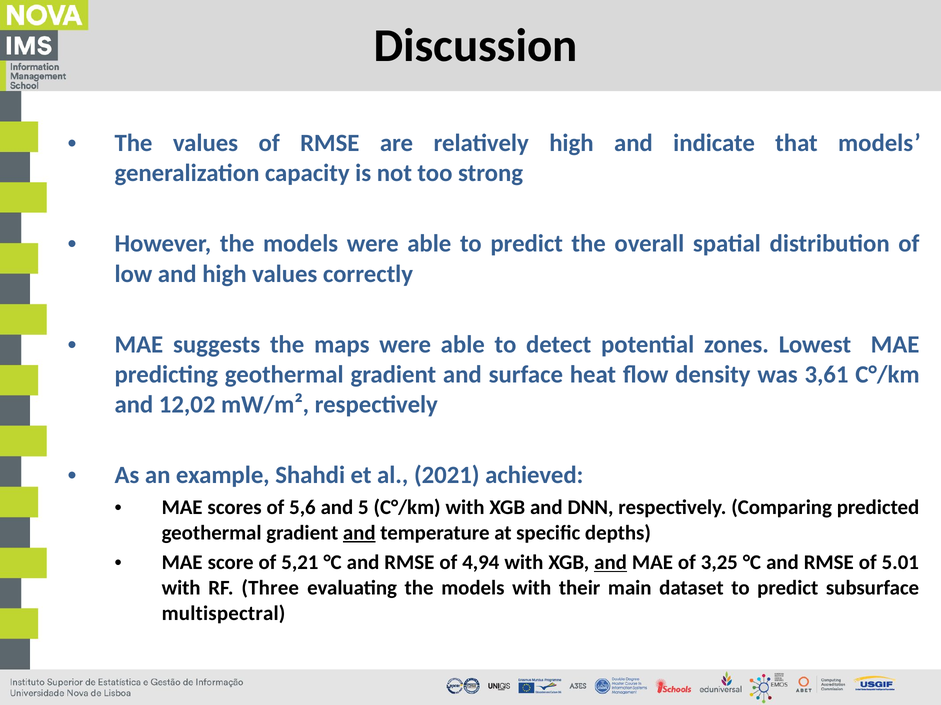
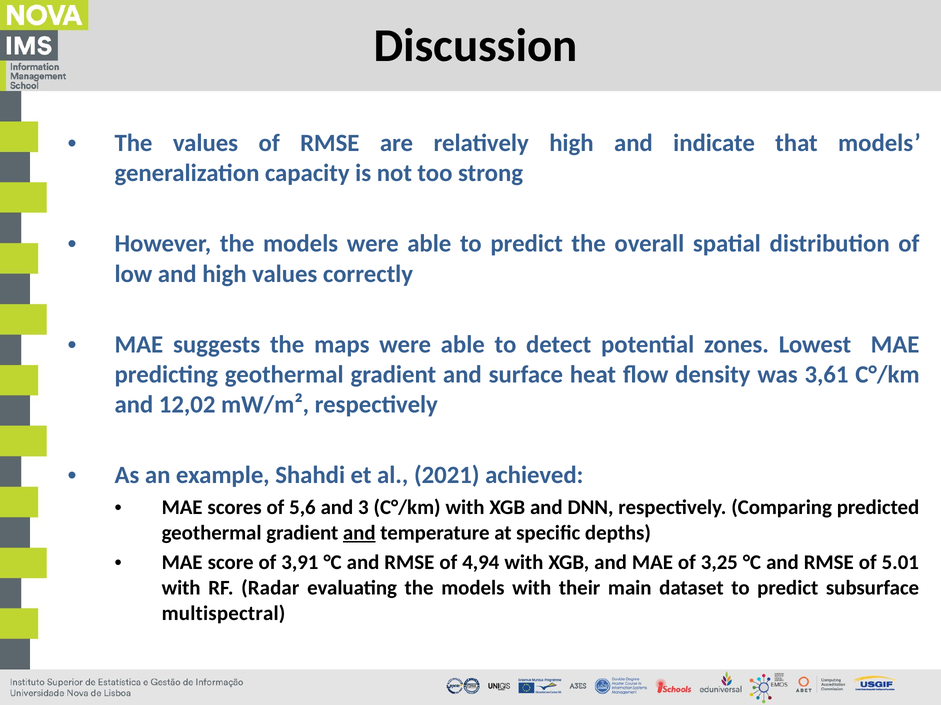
5: 5 -> 3 (363, 508)
5,21: 5,21 -> 3,91 (300, 563)
and underline: present -> none (611, 563)
Three: Three -> Radar (270, 589)
